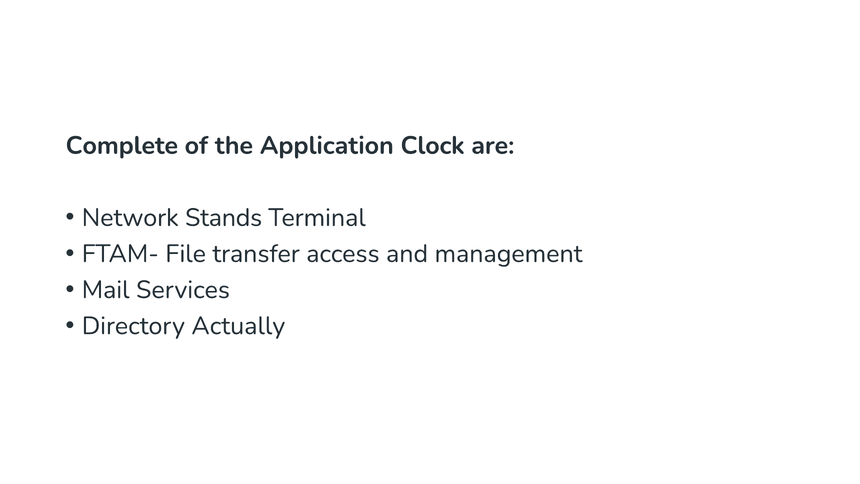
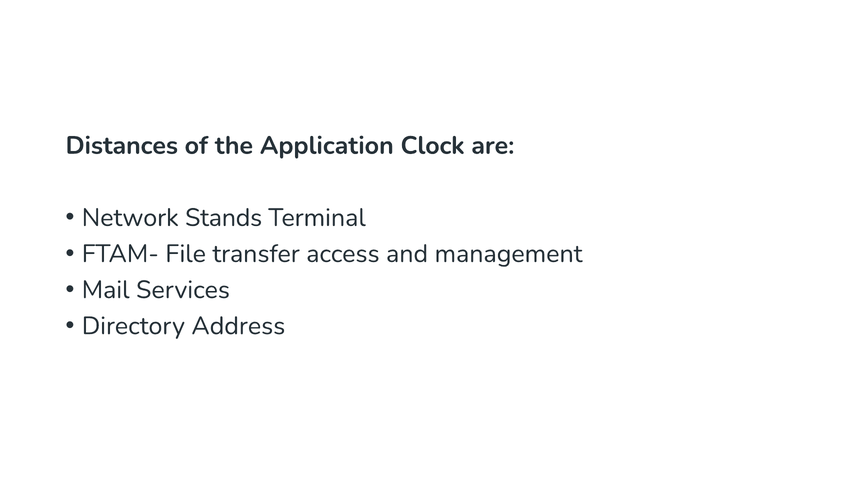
Complete: Complete -> Distances (122, 145)
Actually: Actually -> Address (238, 326)
